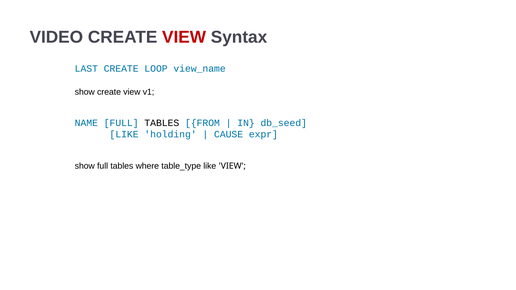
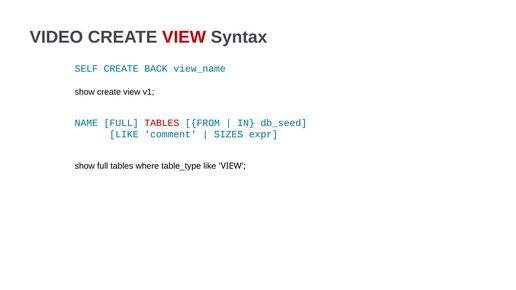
LAST: LAST -> SELF (86, 69)
LOOP: LOOP -> BACK (156, 69)
TABLES colour: black -> red (162, 123)
holding: holding -> comment (171, 135)
CAUSE: CAUSE -> SIZES (229, 135)
